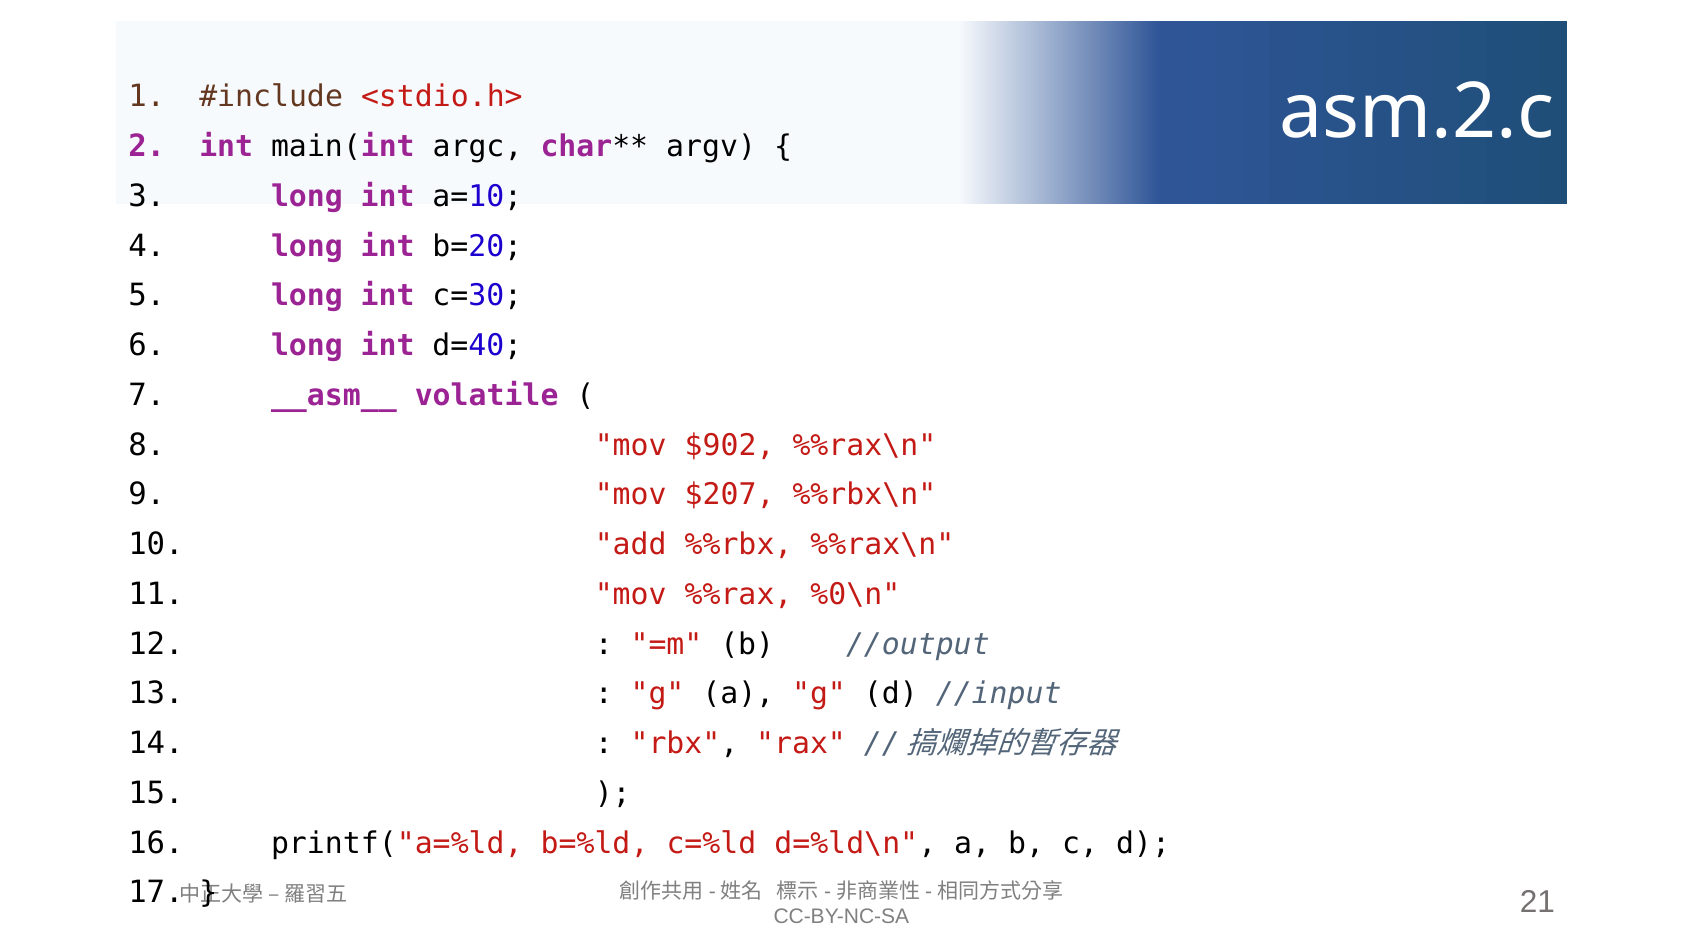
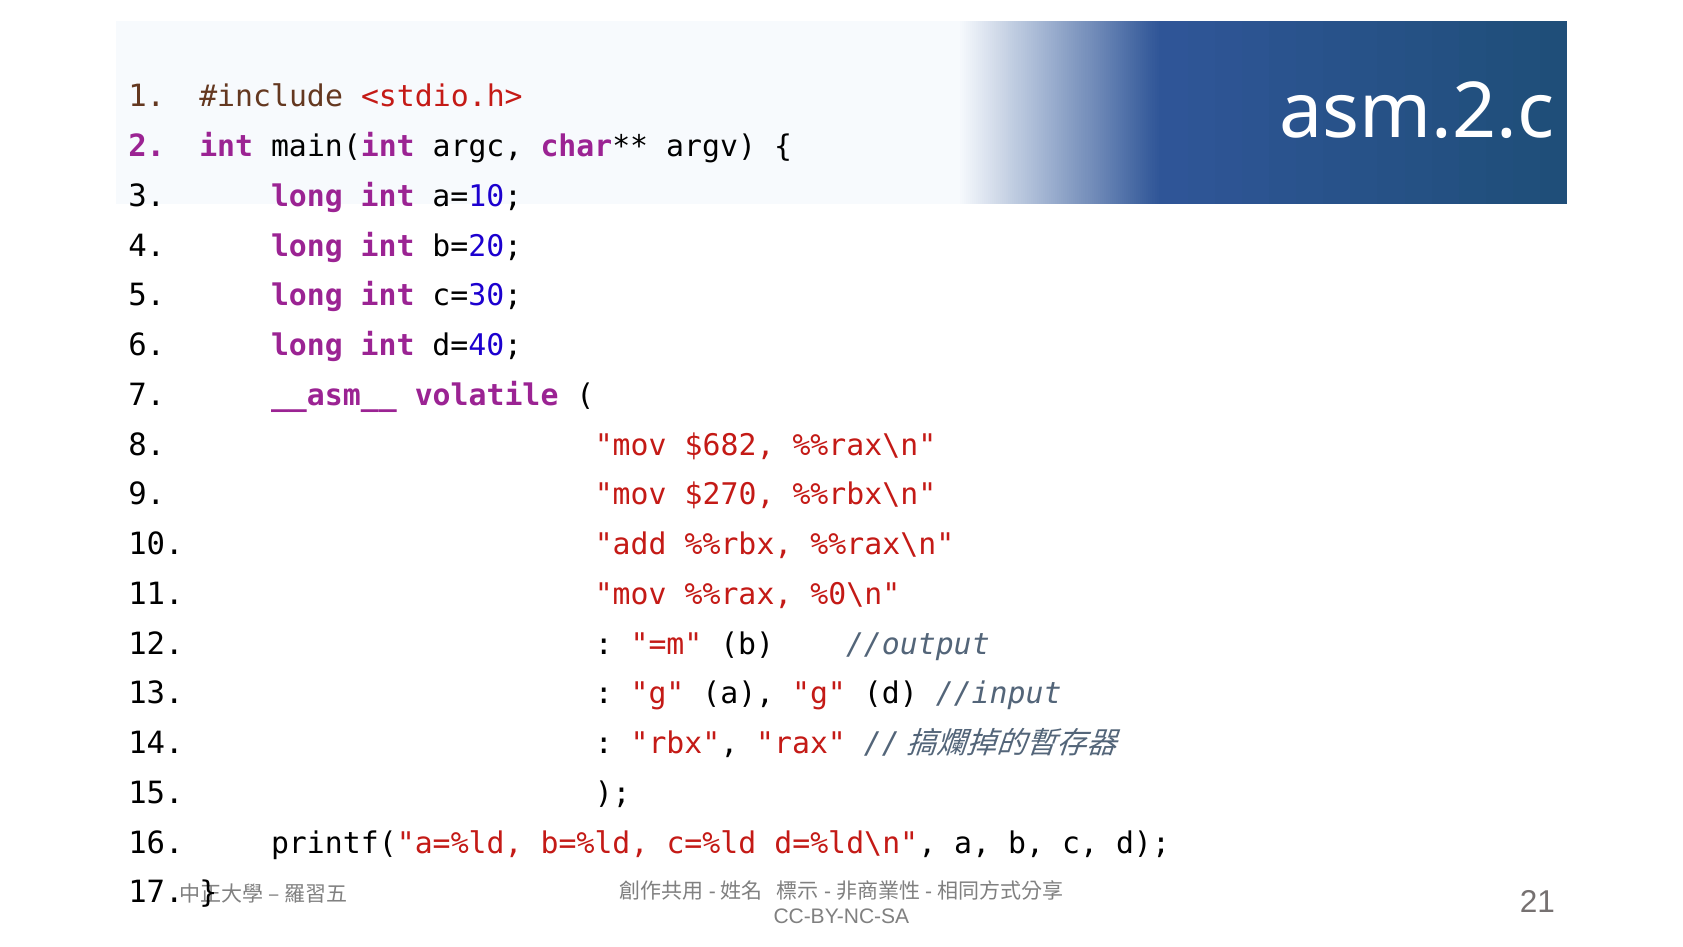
$902: $902 -> $682 (730, 445)
$207: $207 -> $270 (730, 495)
